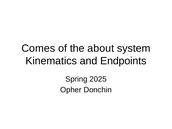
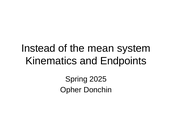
Comes: Comes -> Instead (38, 48)
about: about -> mean (101, 48)
